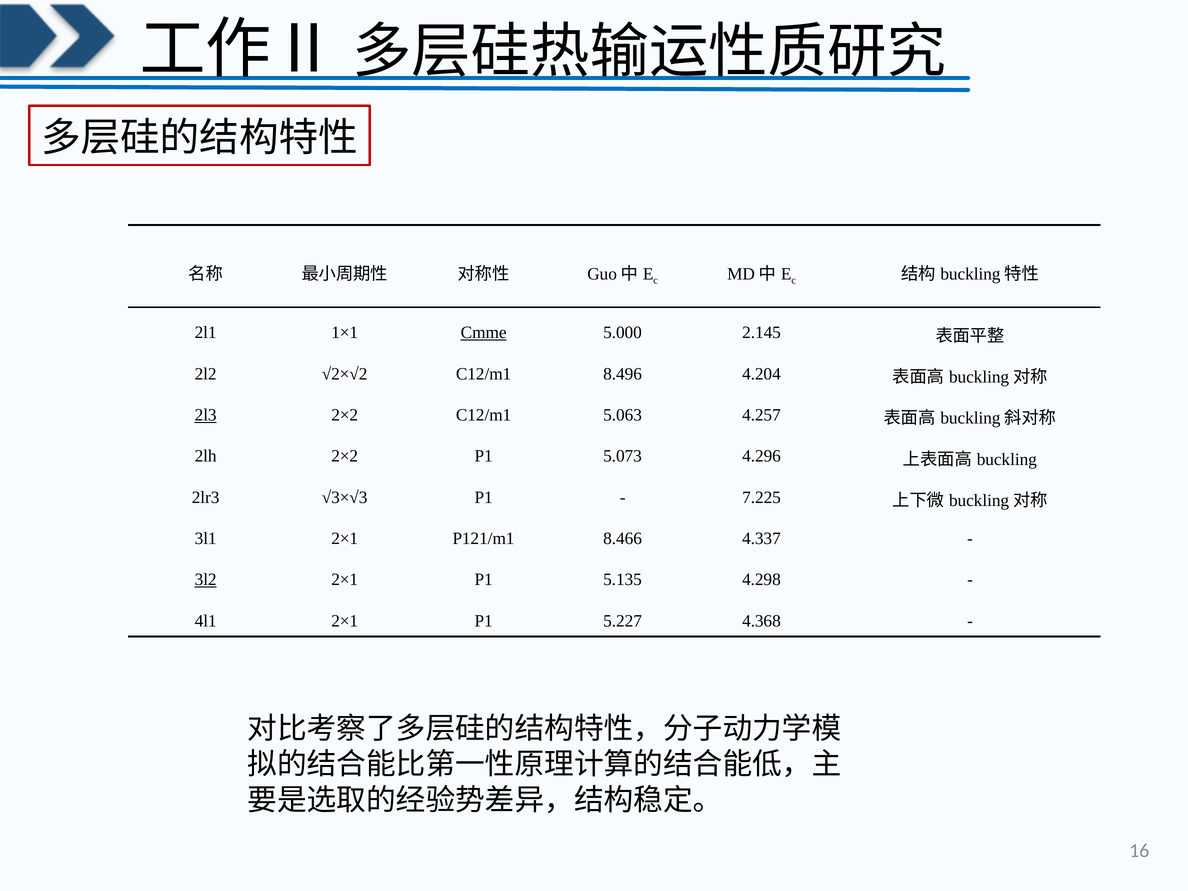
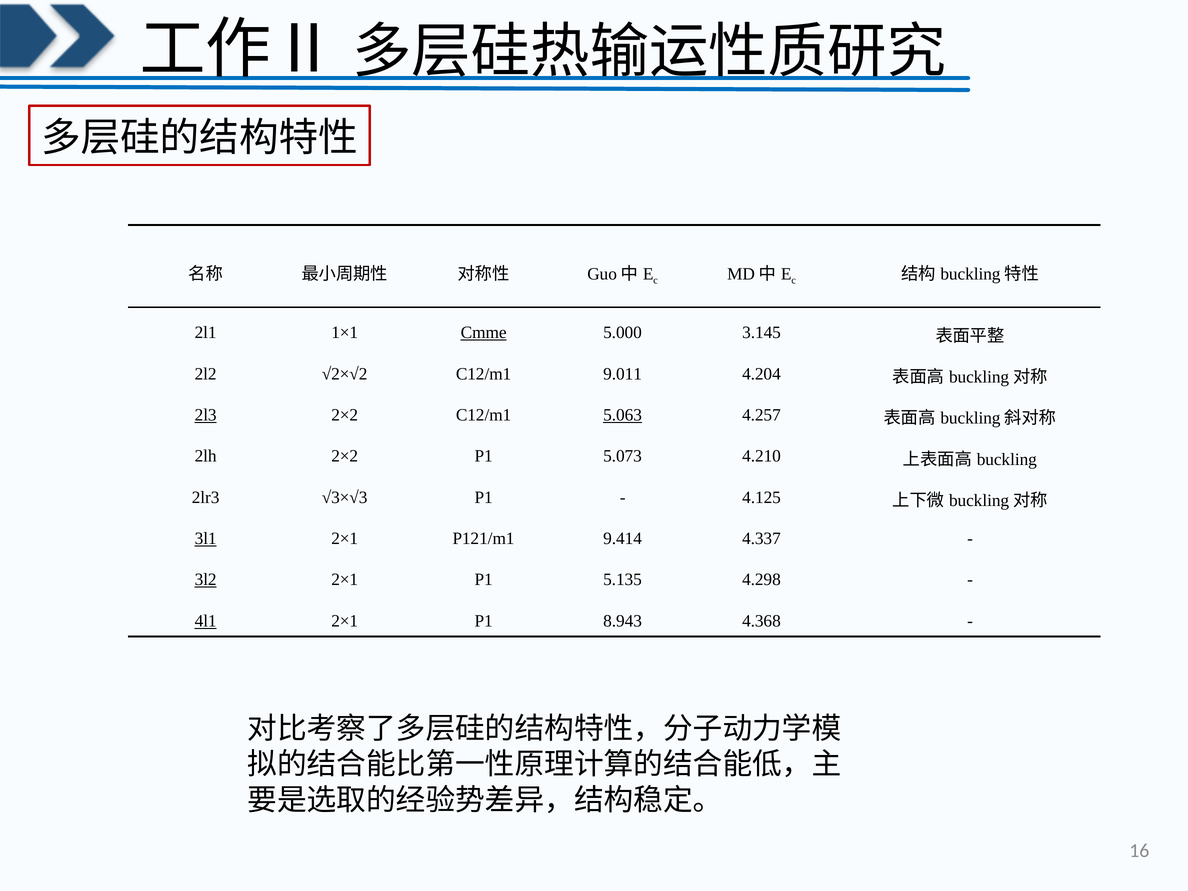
2.145: 2.145 -> 3.145 (762, 333)
8.496: 8.496 -> 9.011 (623, 374)
5.063 underline: none -> present (623, 415)
4.296: 4.296 -> 4.210 (762, 456)
7.225: 7.225 -> 4.125 (762, 497)
3l1 underline: none -> present (206, 539)
8.466: 8.466 -> 9.414 (623, 539)
4l1 underline: none -> present (206, 621)
5.227: 5.227 -> 8.943 (623, 621)
